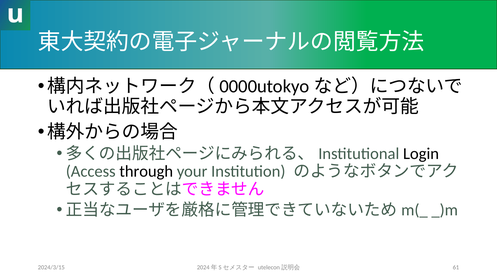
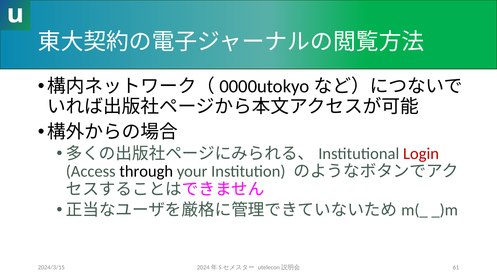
Login colour: black -> red (421, 153)
